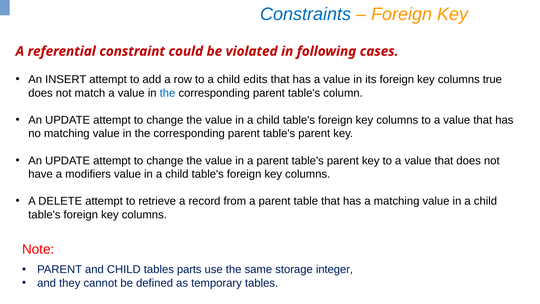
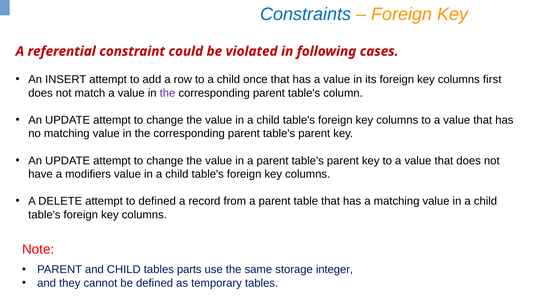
edits: edits -> once (255, 79)
true: true -> first (492, 79)
the colour: blue -> purple (168, 93)
to retrieve: retrieve -> defined (157, 201)
